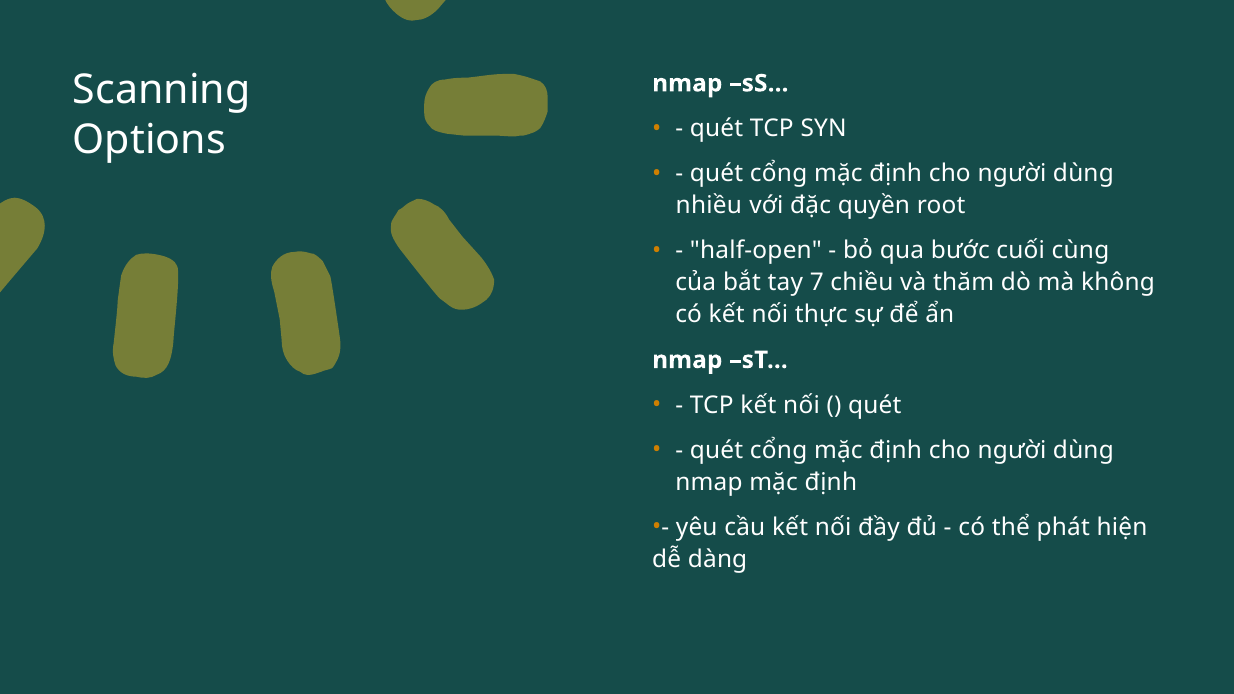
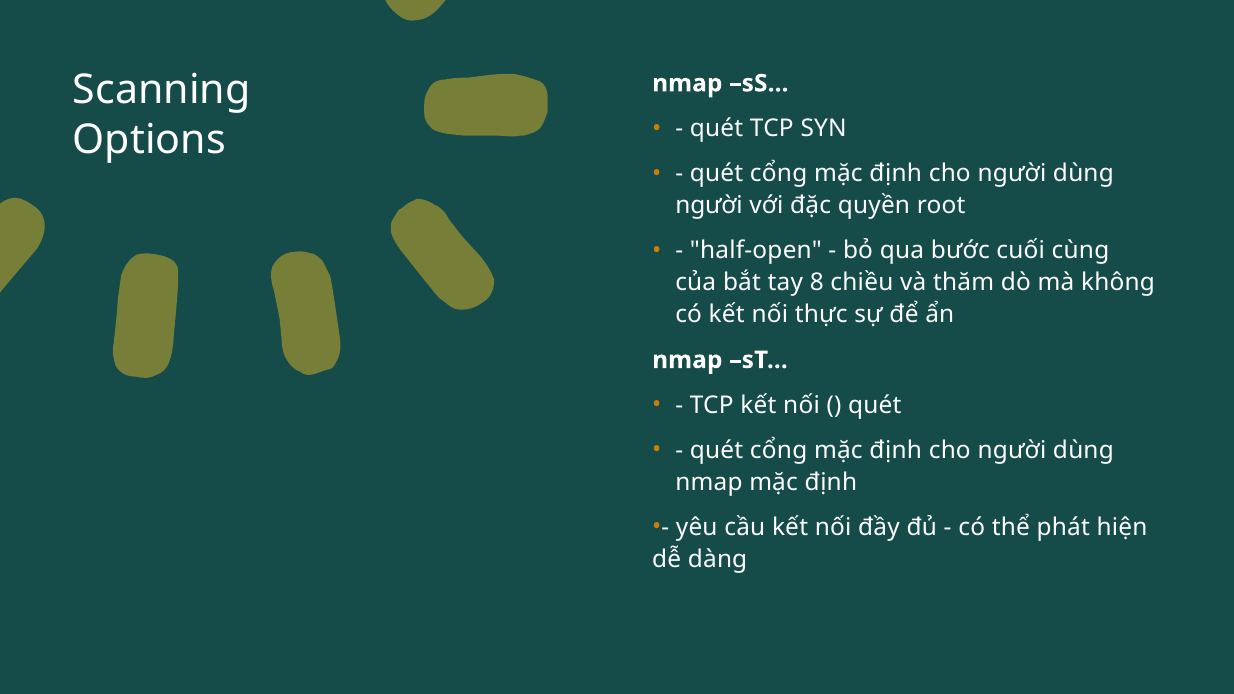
nhiều: nhiều -> người (709, 206)
7: 7 -> 8 (817, 283)
